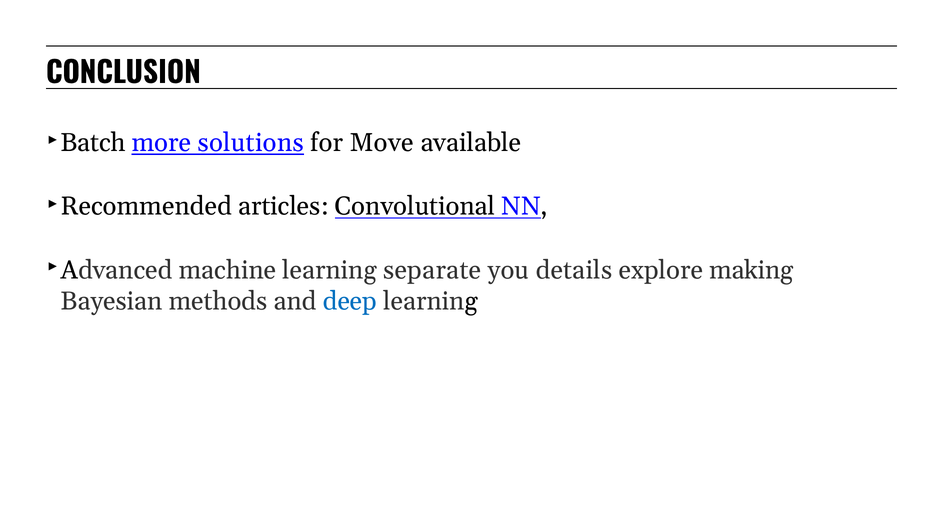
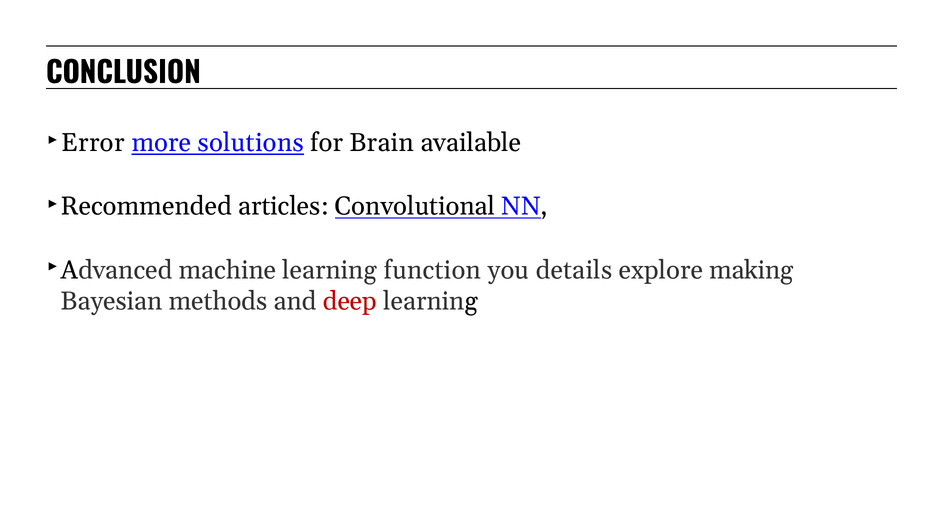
Batch: Batch -> Error (93, 143)
Move: Move -> Brain (382, 143)
separate: separate -> function (432, 270)
deep colour: blue -> red (350, 301)
